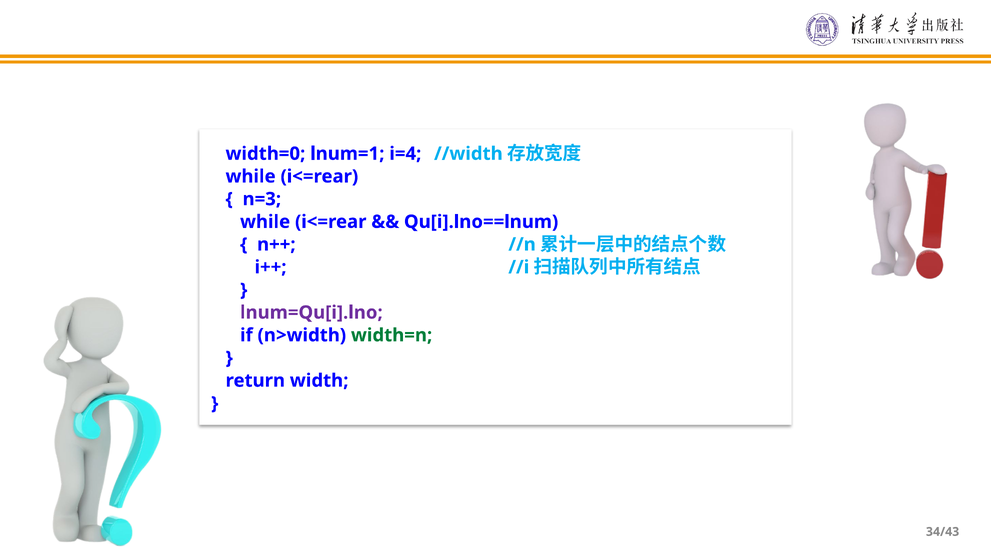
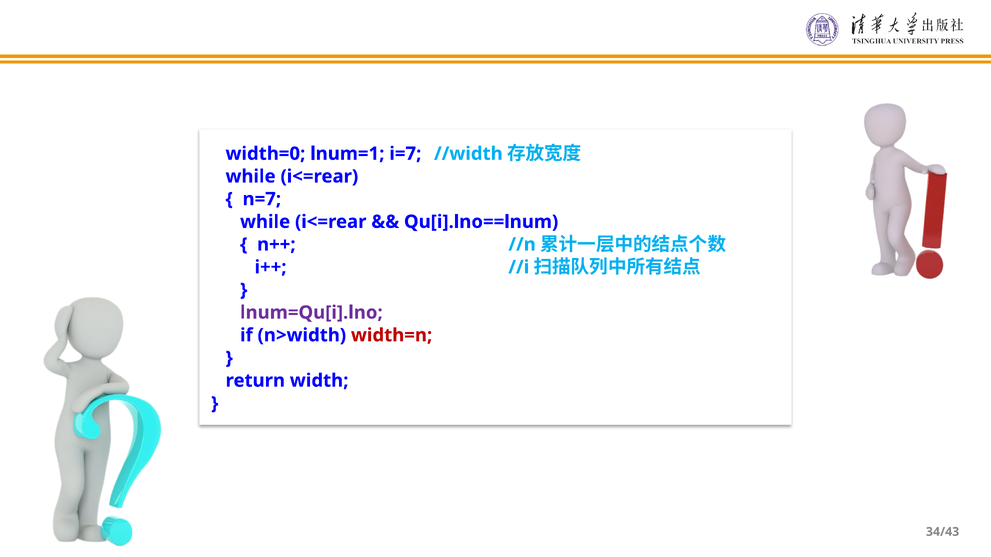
i=4: i=4 -> i=7 (405, 154)
n=3: n=3 -> n=7 (262, 199)
width=n colour: green -> red (392, 335)
